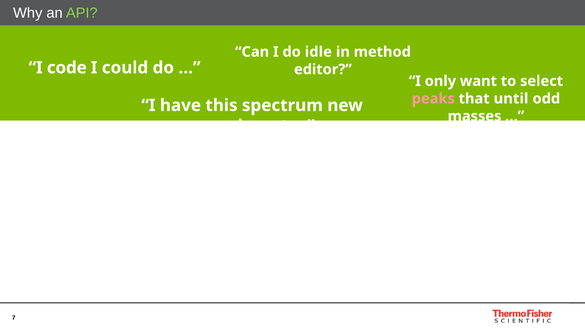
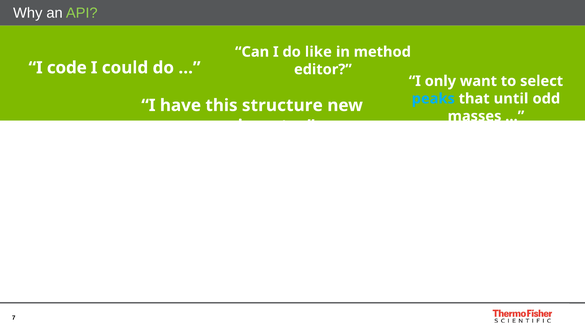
idle: idle -> like (318, 52)
peaks colour: pink -> light blue (433, 99)
spectrum: spectrum -> structure (282, 105)
